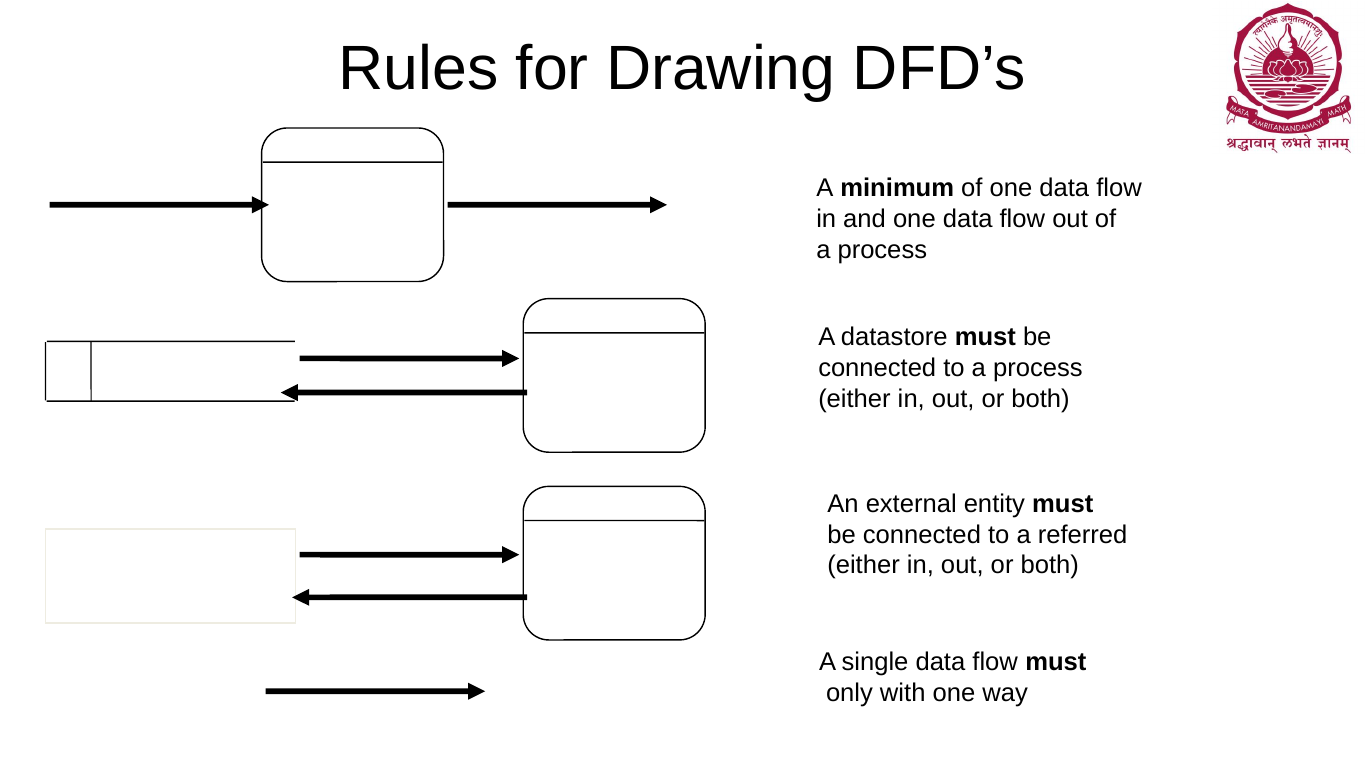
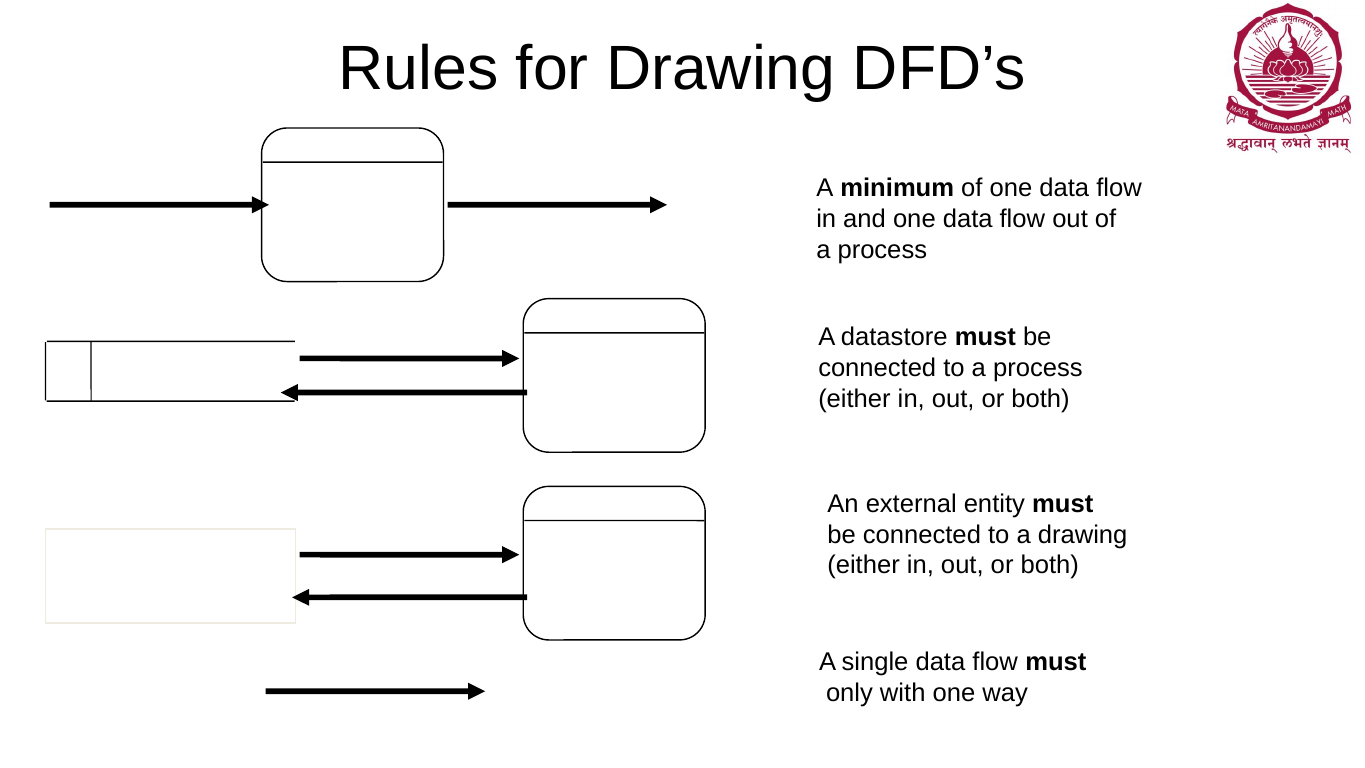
a referred: referred -> drawing (1083, 535)
